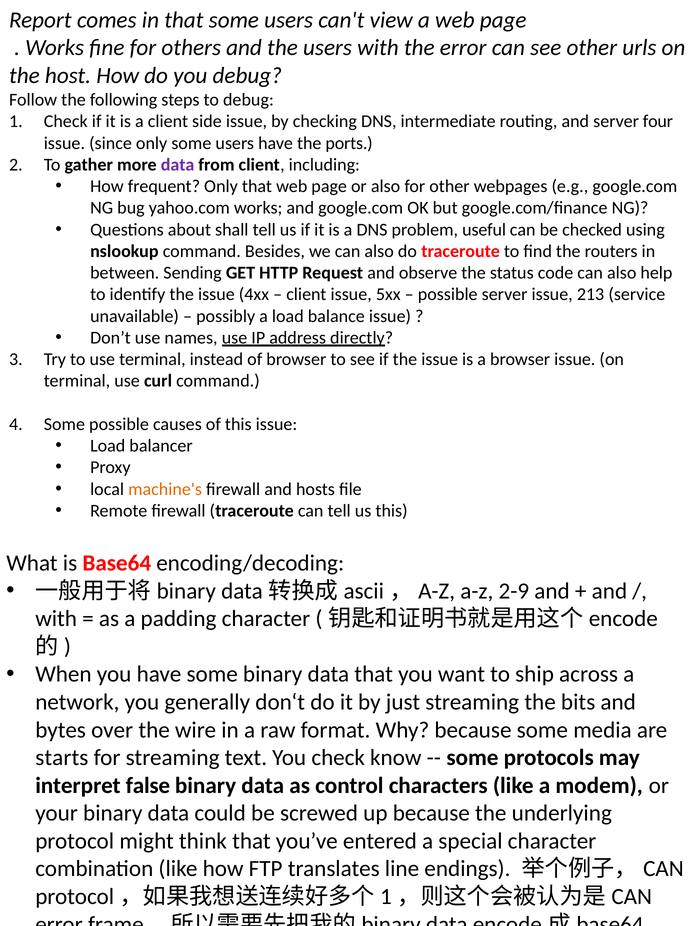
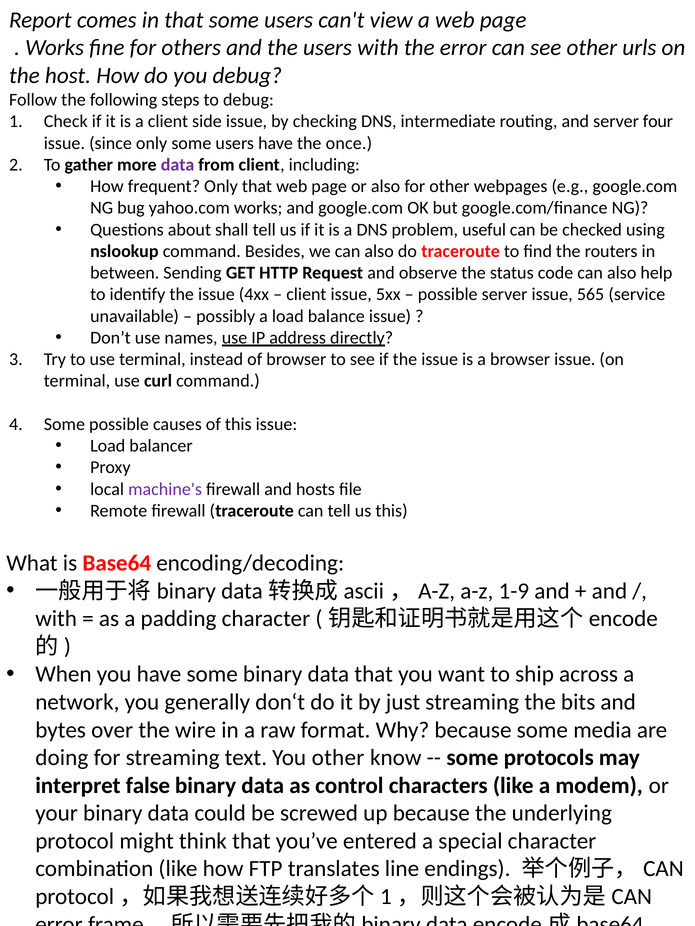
ports: ports -> once (349, 143)
213: 213 -> 565 (591, 295)
machine's colour: orange -> purple (165, 489)
2-9: 2-9 -> 1-9 (514, 591)
starts: starts -> doing (62, 758)
You check: check -> other (338, 758)
